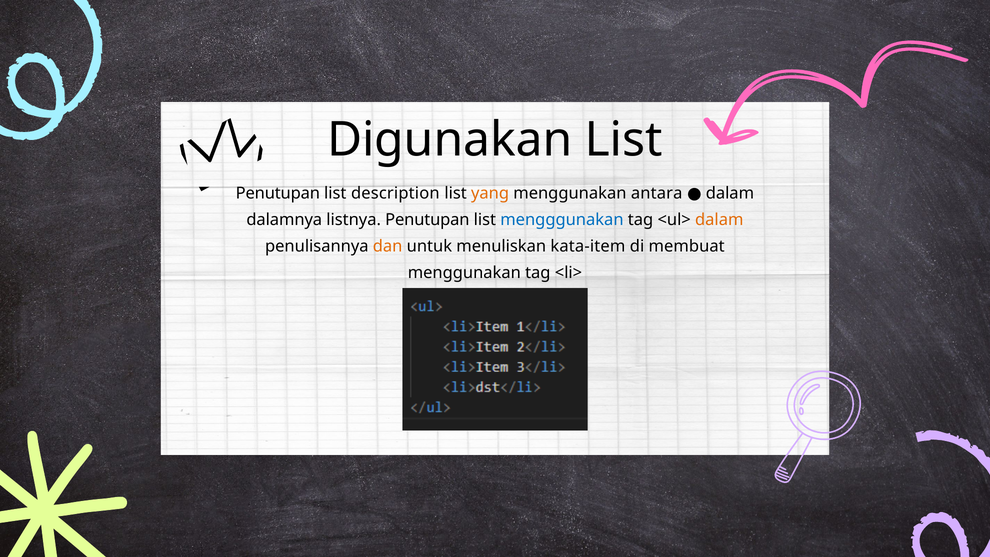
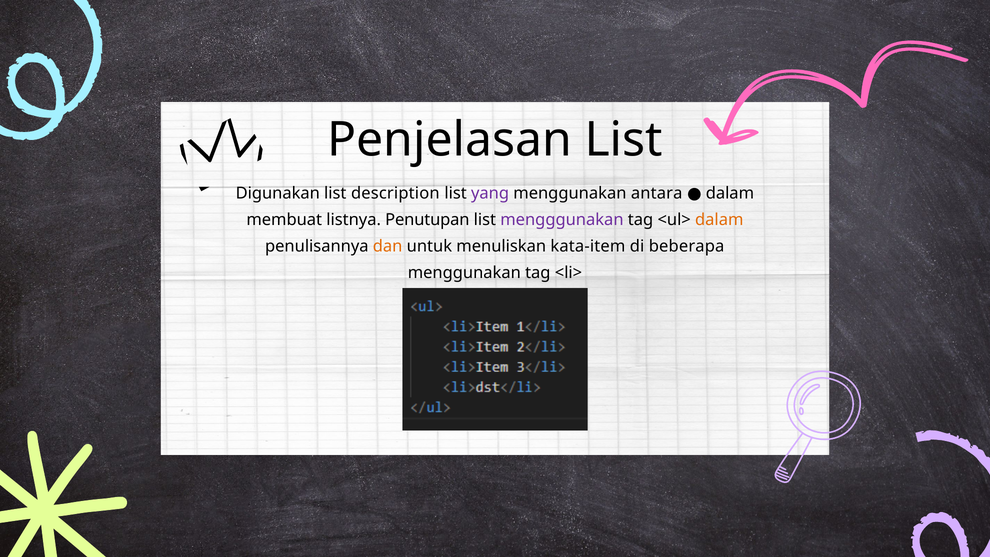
Digunakan: Digunakan -> Penjelasan (450, 140)
Penutupan: Penutupan -> Digunakan (278, 193)
yang colour: orange -> purple (490, 193)
dalamnya: dalamnya -> membuat (284, 220)
mengggunakan colour: blue -> purple (562, 220)
membuat: membuat -> beberapa (687, 246)
